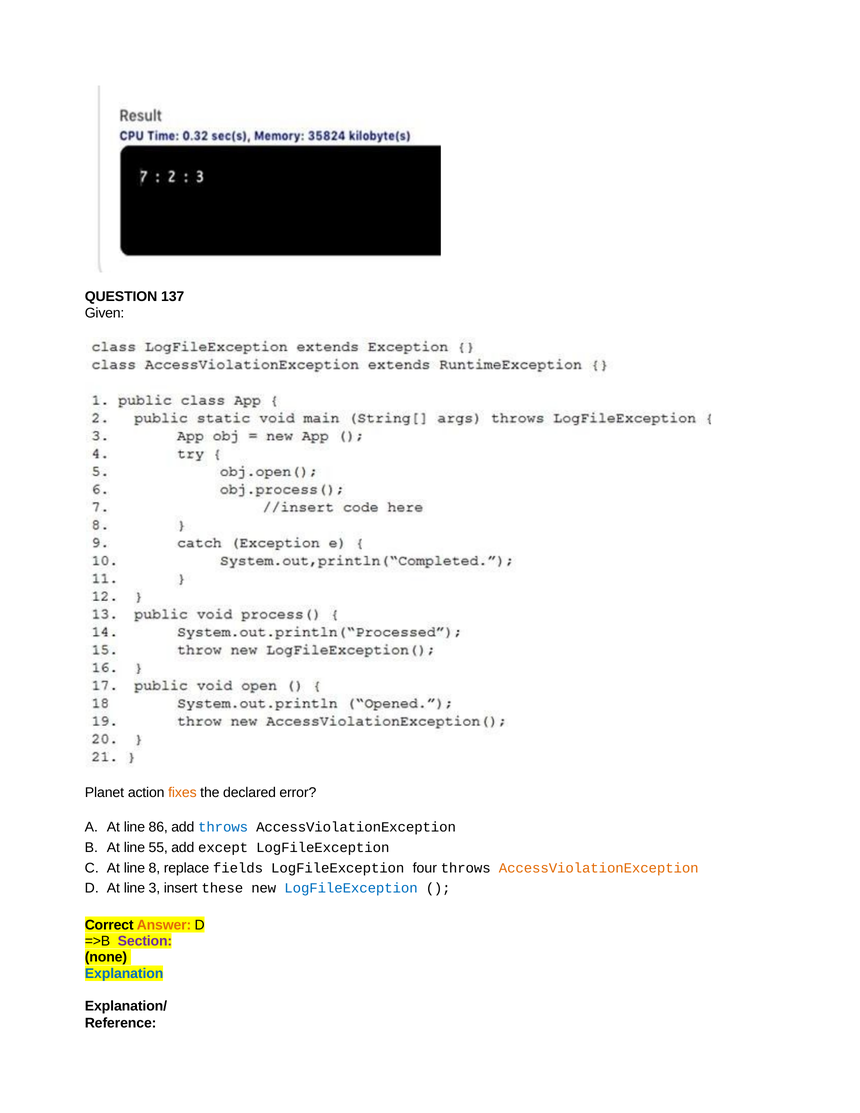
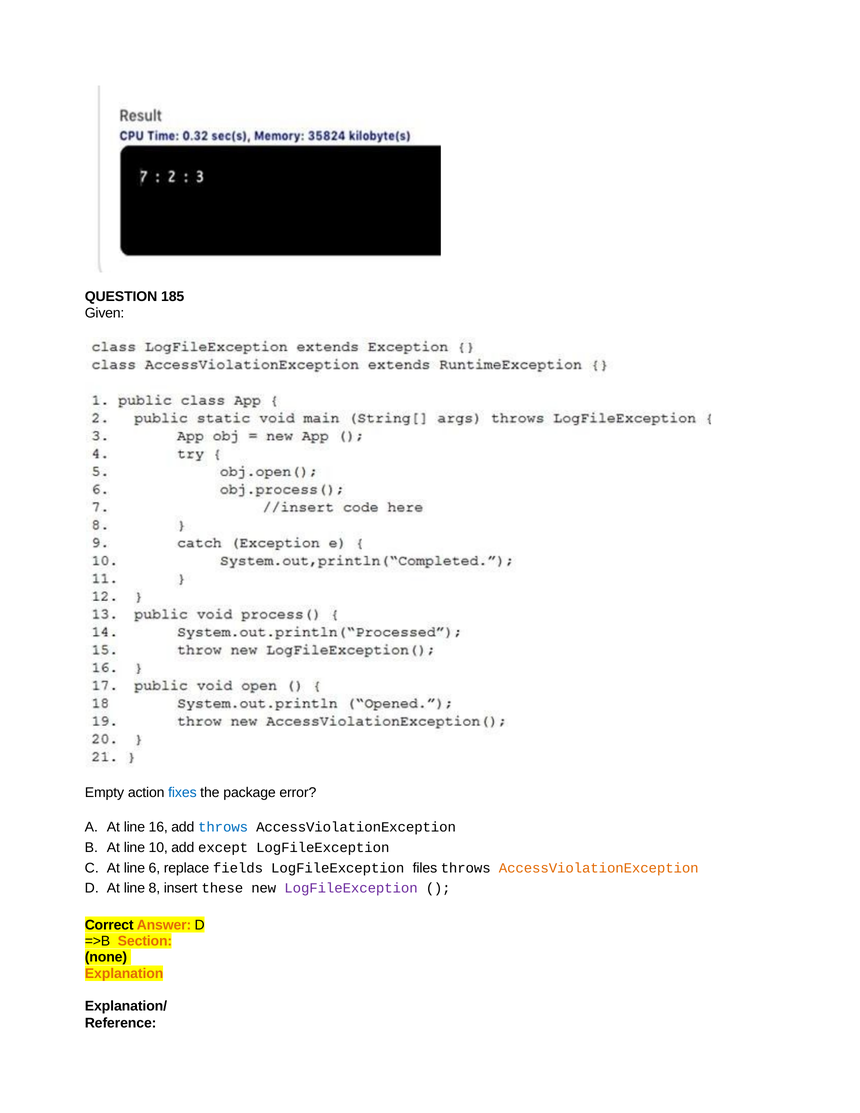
137: 137 -> 185 (173, 297)
Planet: Planet -> Empty (104, 792)
fixes colour: orange -> blue (182, 792)
declared: declared -> package (250, 792)
86: 86 -> 16 (158, 827)
55: 55 -> 10 (158, 847)
8: 8 -> 6 (154, 868)
four: four -> files (425, 868)
3: 3 -> 8 (154, 888)
LogFileException colour: blue -> purple (351, 888)
Section colour: purple -> orange (145, 941)
Explanation colour: blue -> orange (124, 973)
